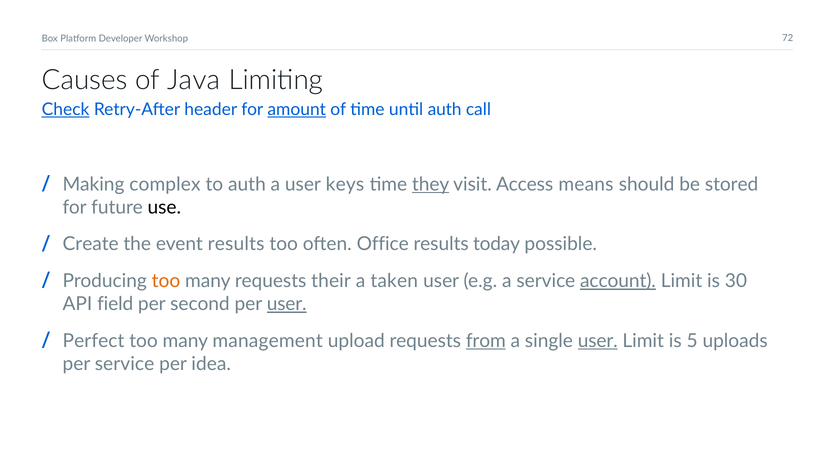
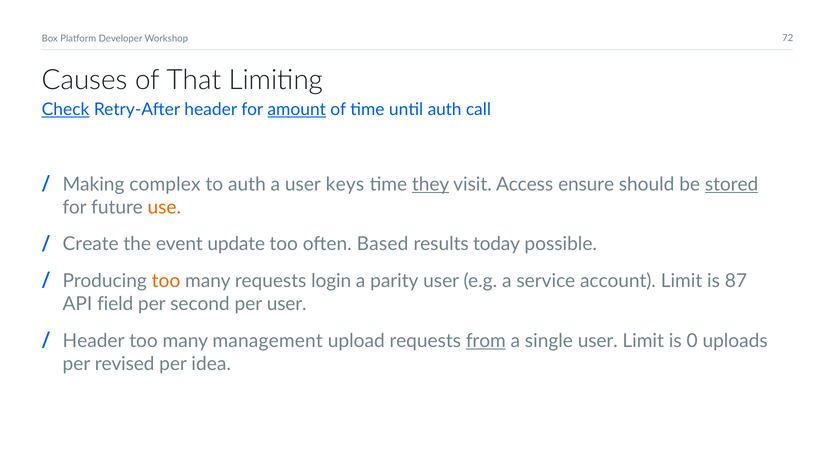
Java: Java -> That (194, 80)
means: means -> ensure (586, 184)
stored underline: none -> present (732, 184)
use colour: black -> orange (164, 207)
event results: results -> update (236, 244)
Office: Office -> Based (383, 244)
their: their -> login (331, 281)
taken: taken -> parity (394, 281)
account underline: present -> none (618, 281)
30: 30 -> 87 (736, 281)
user underline: present -> none (287, 304)
Perfect: Perfect -> Header (94, 341)
user underline: present -> none (598, 341)
5: 5 -> 0 (692, 341)
per service: service -> revised (125, 364)
